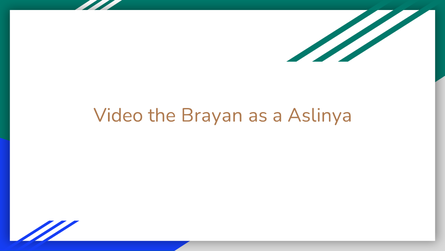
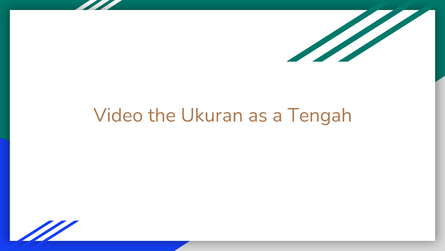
Brayan: Brayan -> Ukuran (212, 115)
Aslinya: Aslinya -> Tengah (320, 115)
